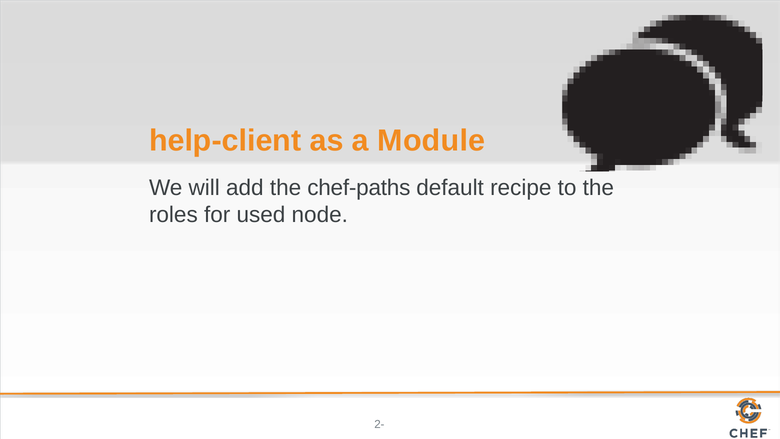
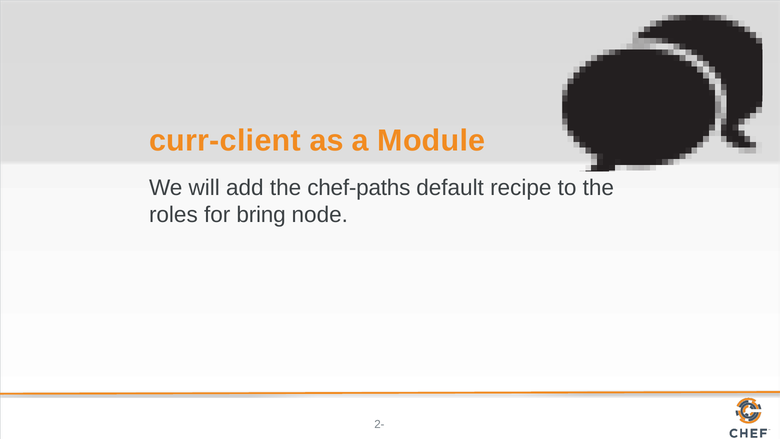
help-client: help-client -> curr-client (225, 140)
used: used -> bring (261, 215)
